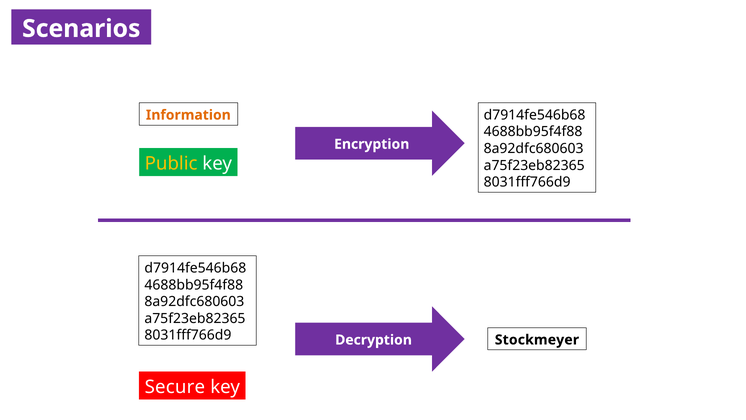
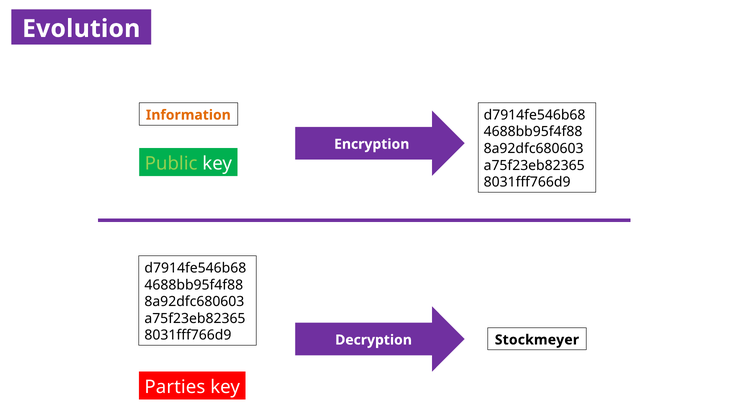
Scenarios: Scenarios -> Evolution (81, 29)
Public colour: yellow -> light green (171, 163)
Secure: Secure -> Parties (175, 387)
